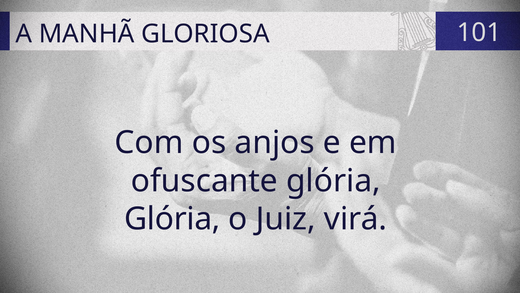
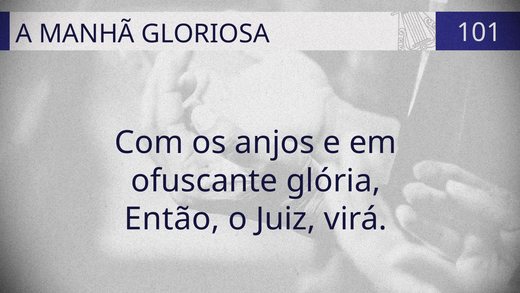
Glória: Glória -> Então (172, 219)
